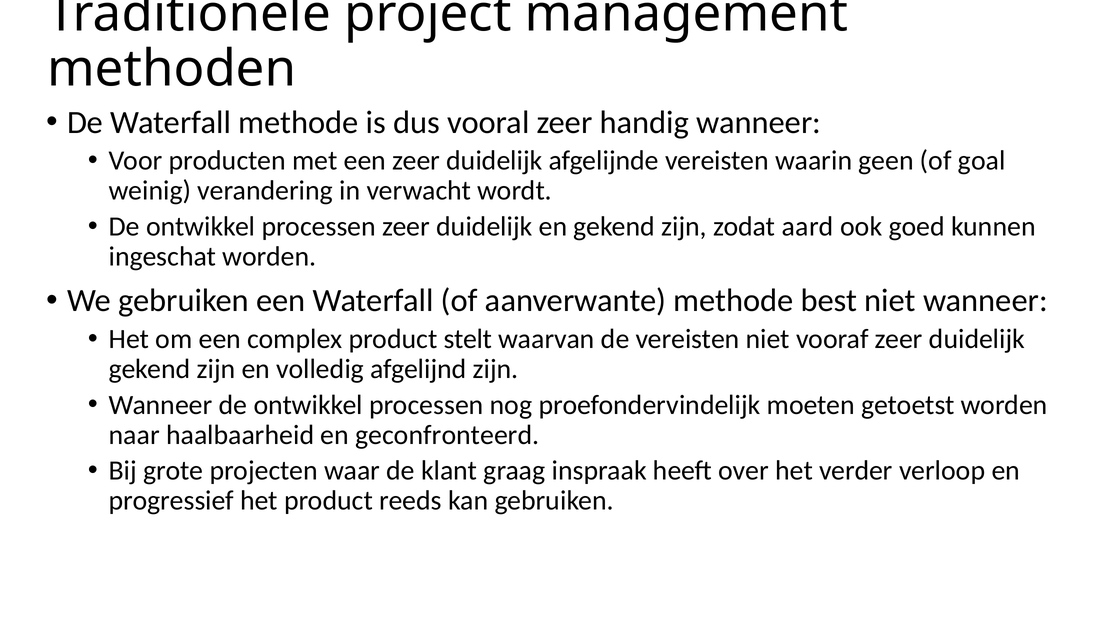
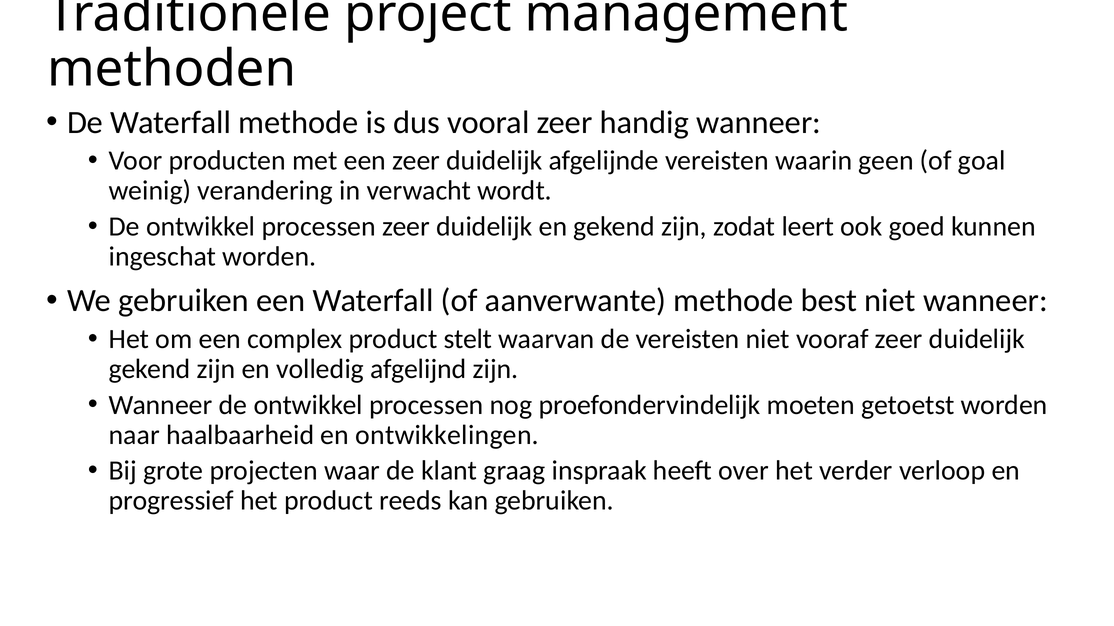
aard: aard -> leert (808, 227)
geconfronteerd: geconfronteerd -> ontwikkelingen (447, 435)
